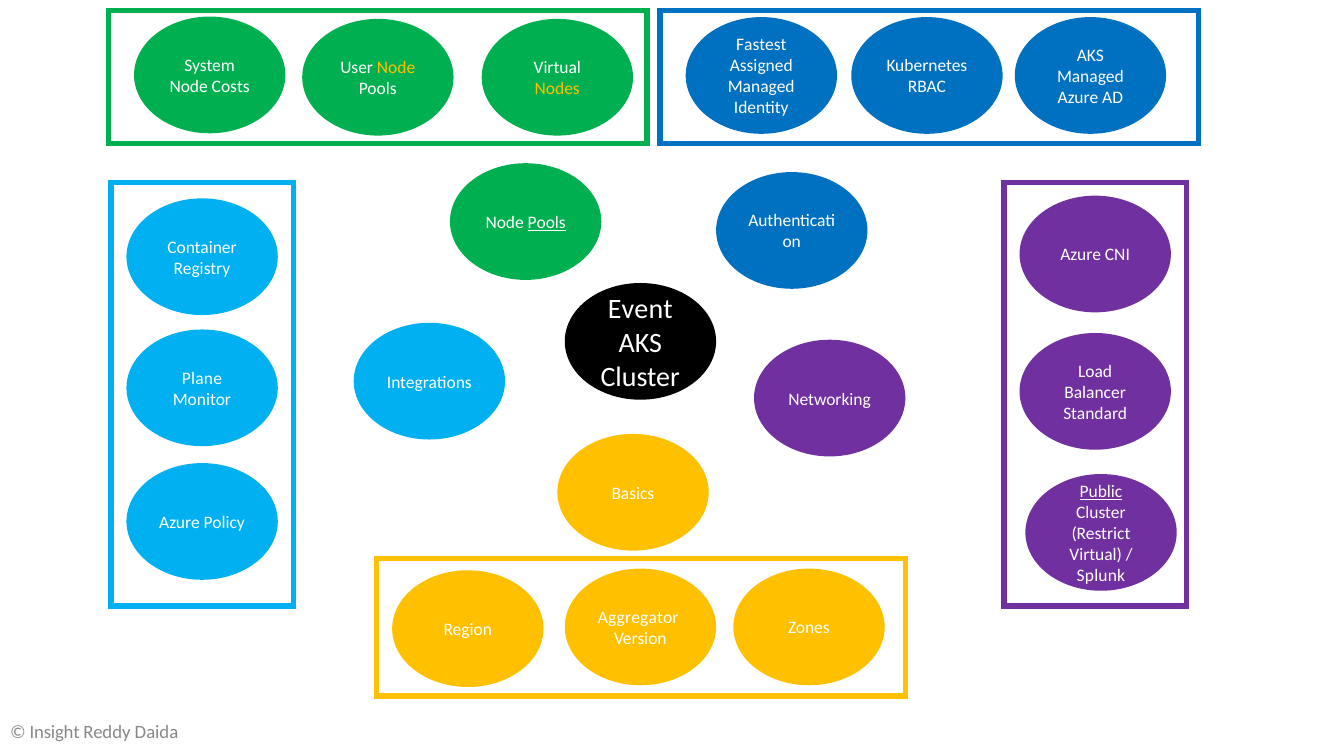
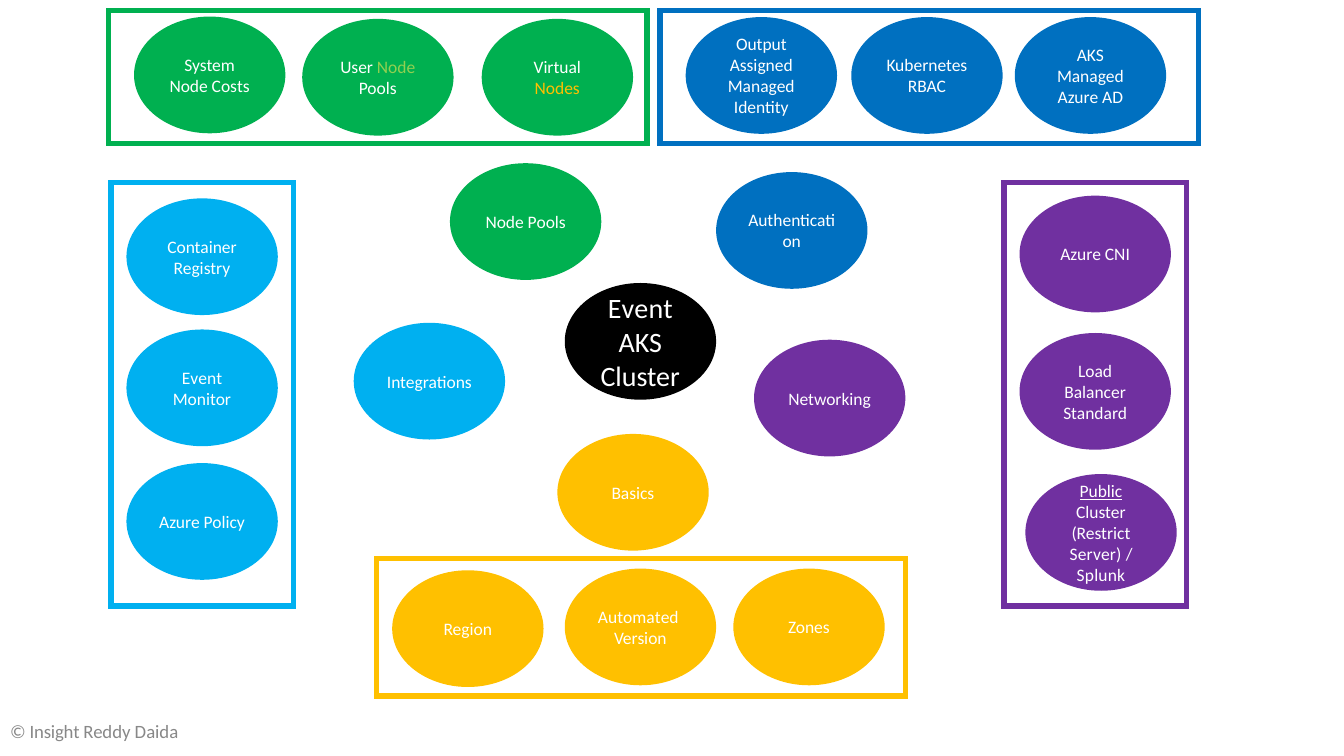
Fastest: Fastest -> Output (761, 45)
Node colour: yellow -> light green (396, 68)
Pools underline: present -> none (547, 223)
Plane: Plane -> Event (202, 379)
Virtual: Virtual -> Server (1096, 555)
Aggregator: Aggregator -> Automated (638, 618)
